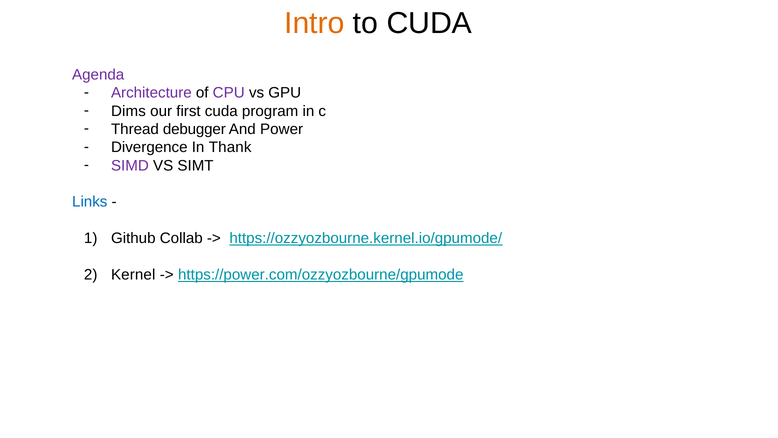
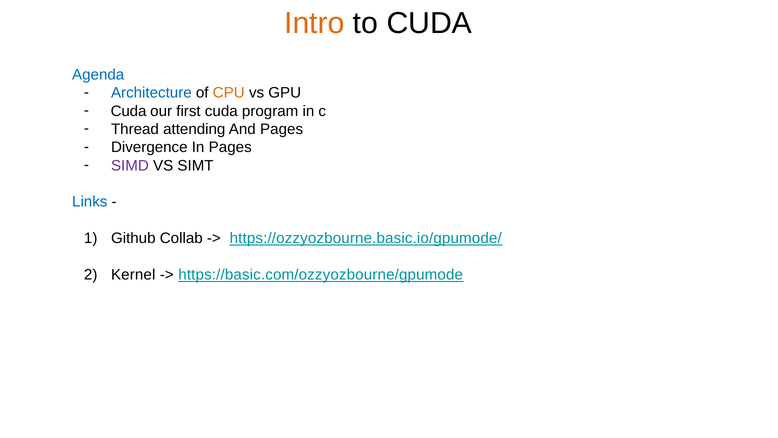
Agenda colour: purple -> blue (98, 75)
Architecture colour: purple -> blue (151, 93)
CPU colour: purple -> orange (229, 93)
Dims: Dims -> Cuda (129, 111)
debugger: debugger -> attending (194, 129)
And Power: Power -> Pages (282, 129)
In Thank: Thank -> Pages (230, 147)
https://ozzyozbourne.kernel.io/gpumode/: https://ozzyozbourne.kernel.io/gpumode/ -> https://ozzyozbourne.basic.io/gpumode/ (366, 238)
https://power.com/ozzyozbourne/gpumode: https://power.com/ozzyozbourne/gpumode -> https://basic.com/ozzyozbourne/gpumode (321, 274)
